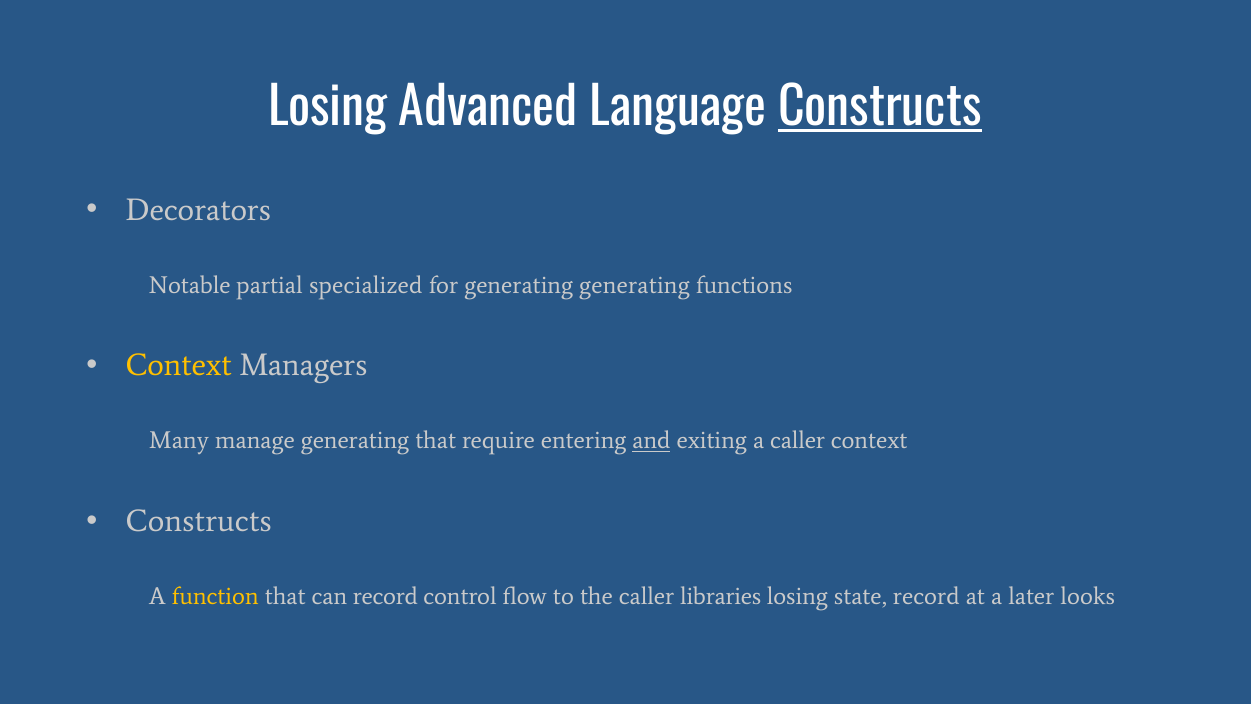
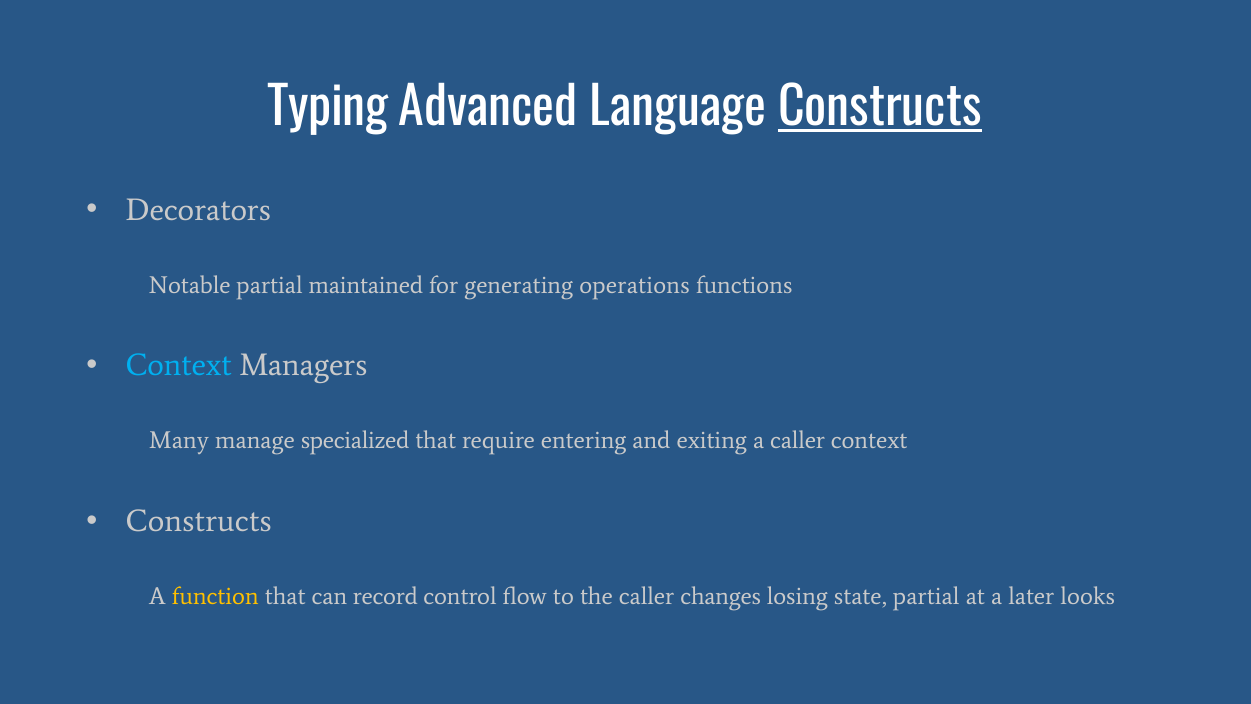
Losing: Losing -> Typing (328, 108)
specialized: specialized -> maintained (366, 285)
generating generating: generating -> operations (634, 285)
Context colour: yellow -> light blue (179, 366)
manage generating: generating -> specialized (355, 441)
and underline: present -> none (651, 441)
libraries: libraries -> changes (721, 596)
state record: record -> partial (926, 596)
